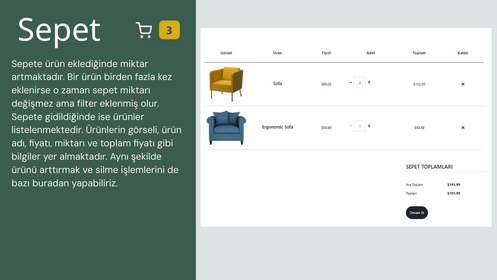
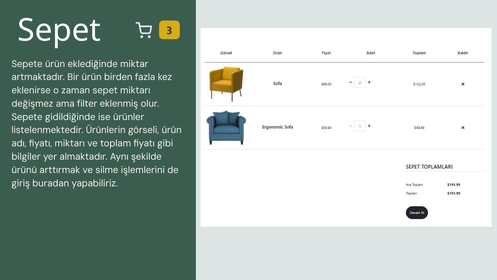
bazı: bazı -> giriş (21, 183)
